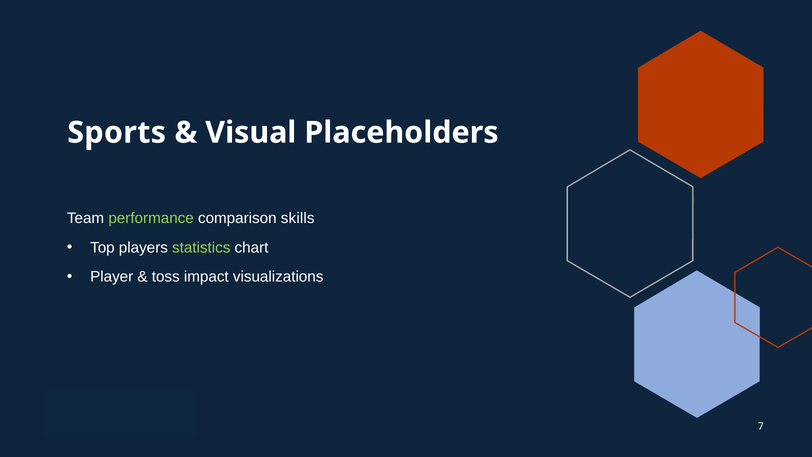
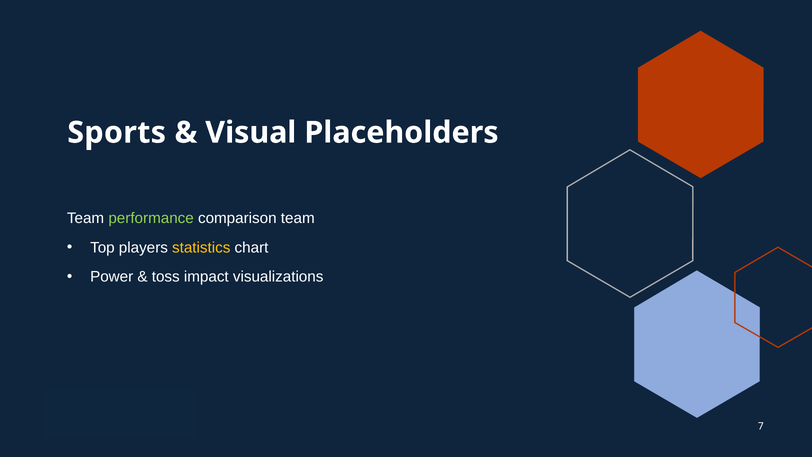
comparison skills: skills -> team (298, 218)
statistics colour: light green -> yellow (201, 247)
Player: Player -> Power (112, 277)
